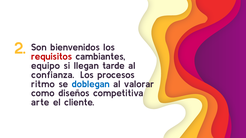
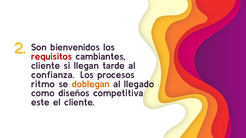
equipo: equipo -> cliente (46, 66)
doblegan colour: blue -> orange (91, 84)
valorar: valorar -> llegado (139, 84)
arte: arte -> este (40, 103)
